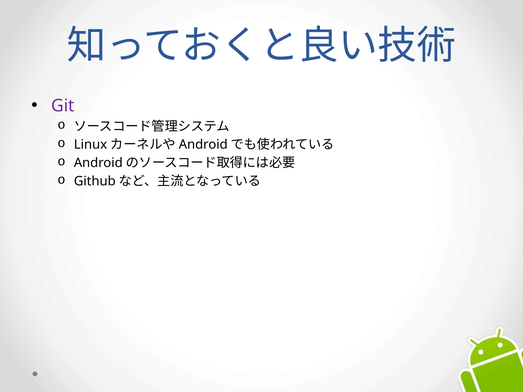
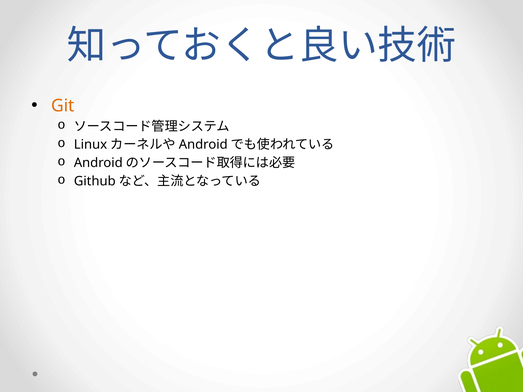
Git colour: purple -> orange (63, 106)
